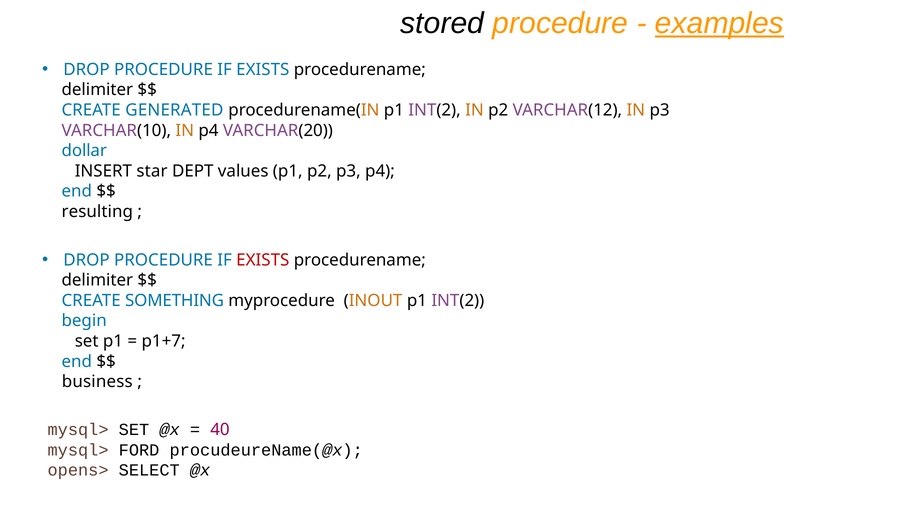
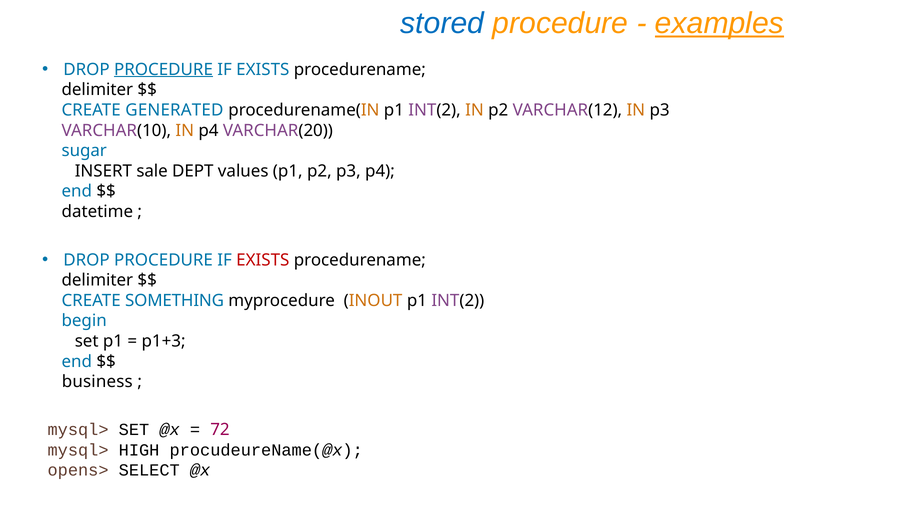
stored colour: black -> blue (442, 24)
PROCEDURE underline: none -> present (164, 70)
dollar: dollar -> sugar (84, 151)
star: star -> sale (152, 171)
resulting: resulting -> datetime (97, 212)
p1+7: p1+7 -> p1+3 (164, 342)
40: 40 -> 72 (220, 430)
FORD: FORD -> HIGH (139, 450)
